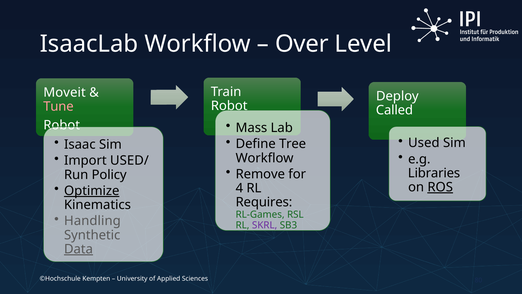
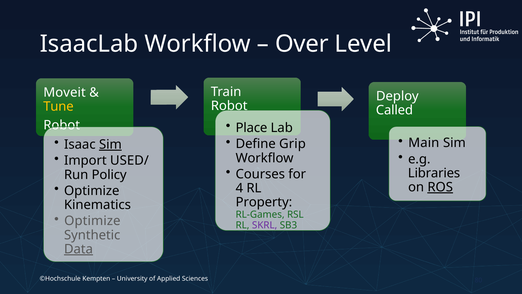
Tune colour: pink -> yellow (58, 106)
Mass: Mass -> Place (251, 128)
Used: Used -> Main (424, 143)
Tree: Tree -> Grip (292, 144)
Sim underline: none -> present (110, 144)
Remove: Remove -> Courses (260, 174)
Optimize underline: present -> none (92, 191)
Requires: Requires -> Property (264, 202)
Handling: Handling -> Optimize (92, 221)
